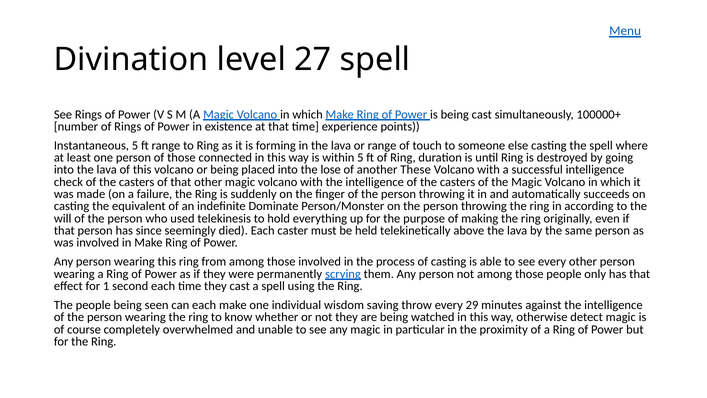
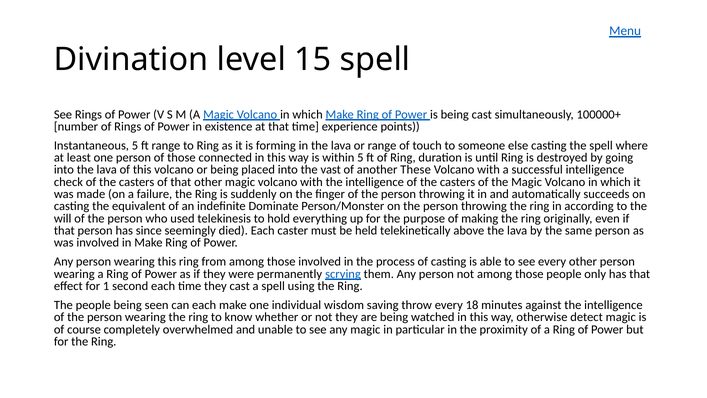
27: 27 -> 15 (313, 59)
lose: lose -> vast (331, 170)
29: 29 -> 18 (472, 305)
